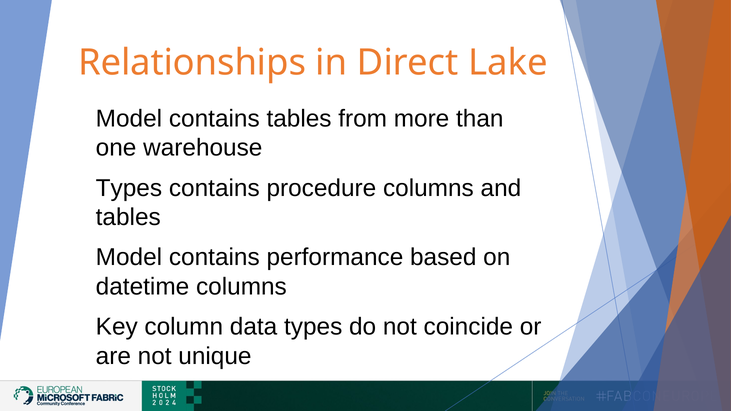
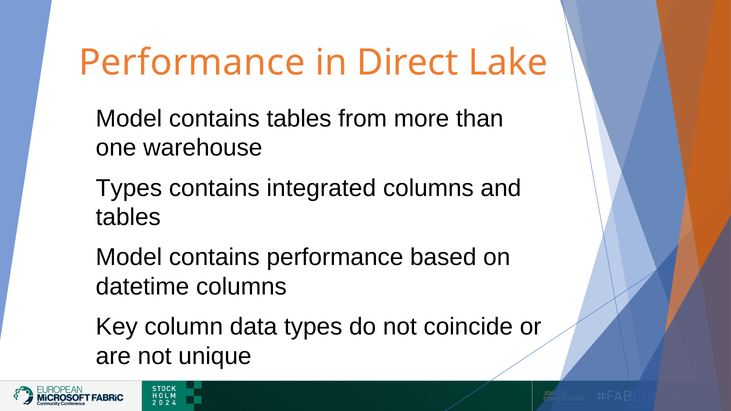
Relationships: Relationships -> Performance (192, 63)
procedure: procedure -> integrated (321, 188)
